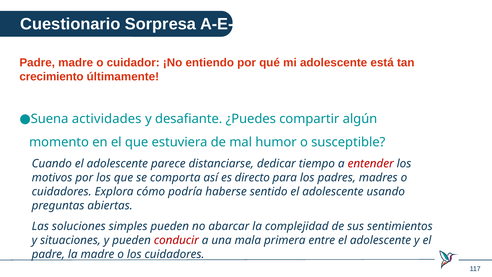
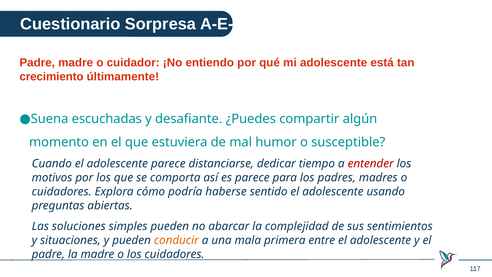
actividades: actividades -> escuchadas (107, 119)
es directo: directo -> parece (252, 178)
conducir colour: red -> orange (176, 240)
